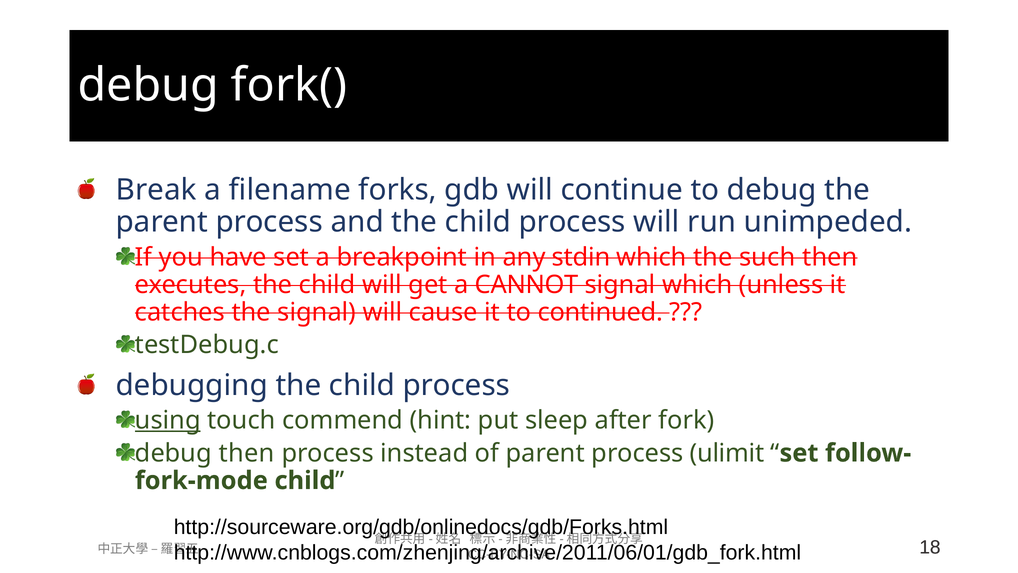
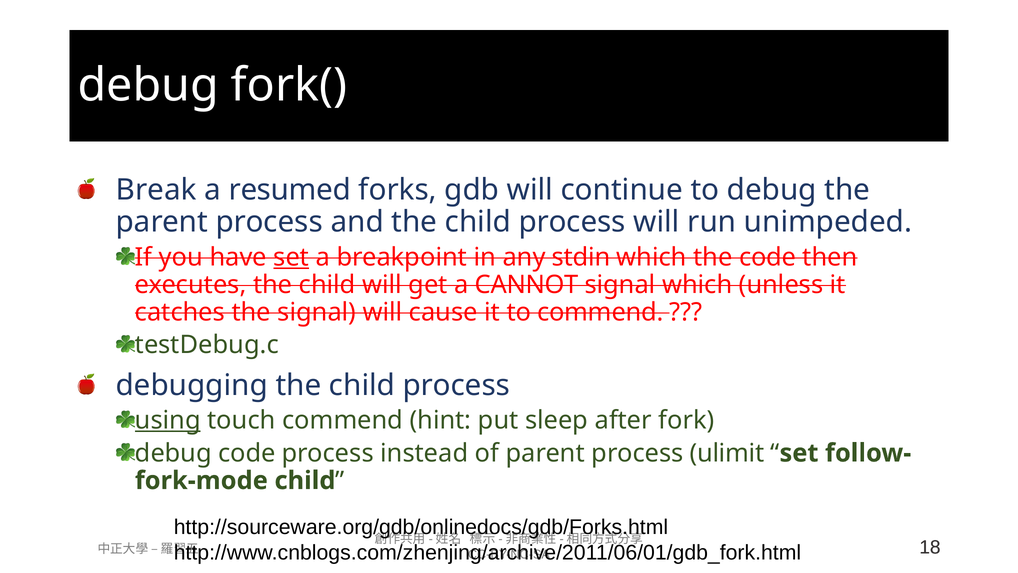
filename: filename -> resumed (290, 190)
set underline: none -> present (291, 257)
the such: such -> code (768, 257)
to continued: continued -> commend (600, 312)
debug then: then -> code (247, 453)
